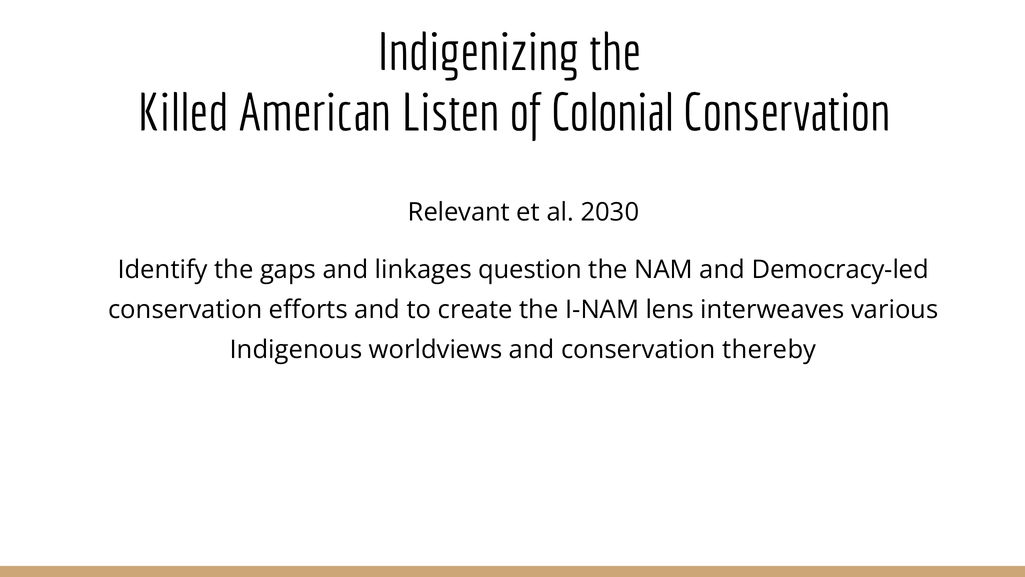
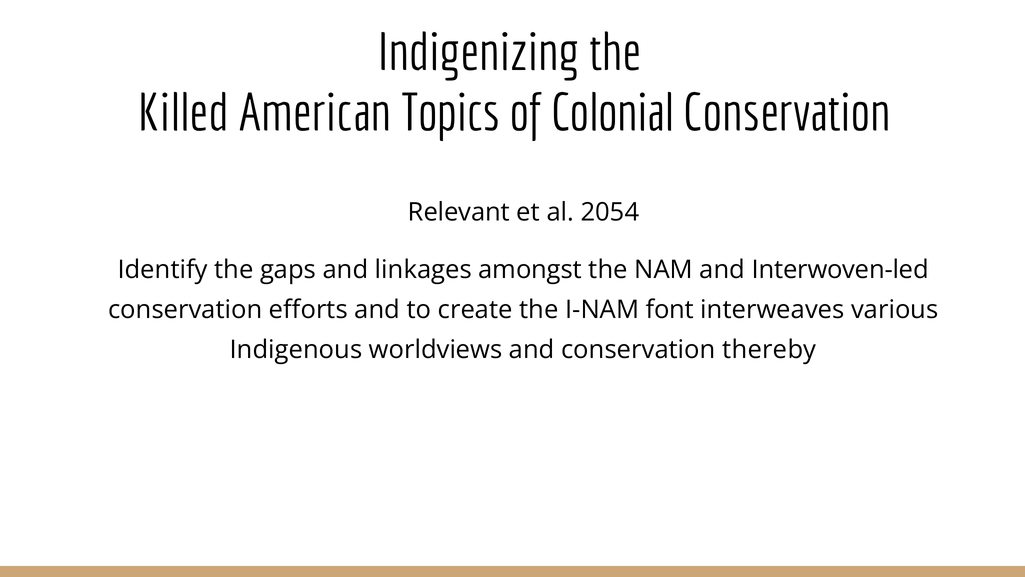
Listen: Listen -> Topics (451, 113)
2030: 2030 -> 2054 (610, 212)
question: question -> amongst (530, 269)
Democracy-led: Democracy-led -> Interwoven-led (840, 269)
lens: lens -> font (670, 309)
